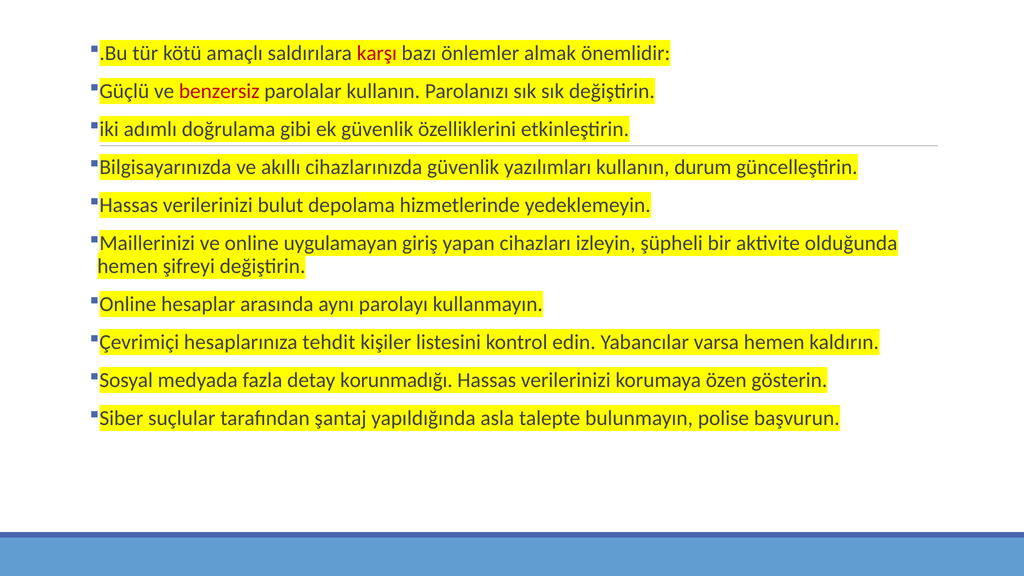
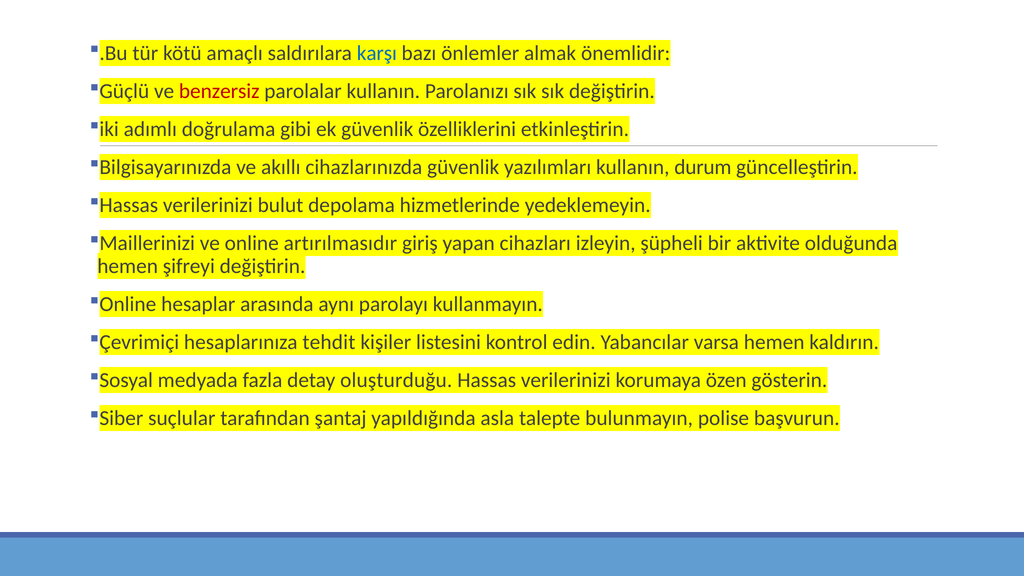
karşı colour: red -> blue (377, 53)
uygulamayan: uygulamayan -> artırılmasıdır (340, 243)
korunmadığı: korunmadığı -> oluşturduğu (396, 380)
